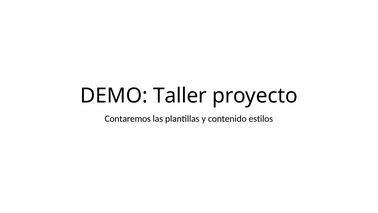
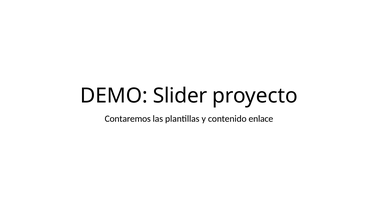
Taller: Taller -> Slider (180, 96)
estilos: estilos -> enlace (261, 119)
